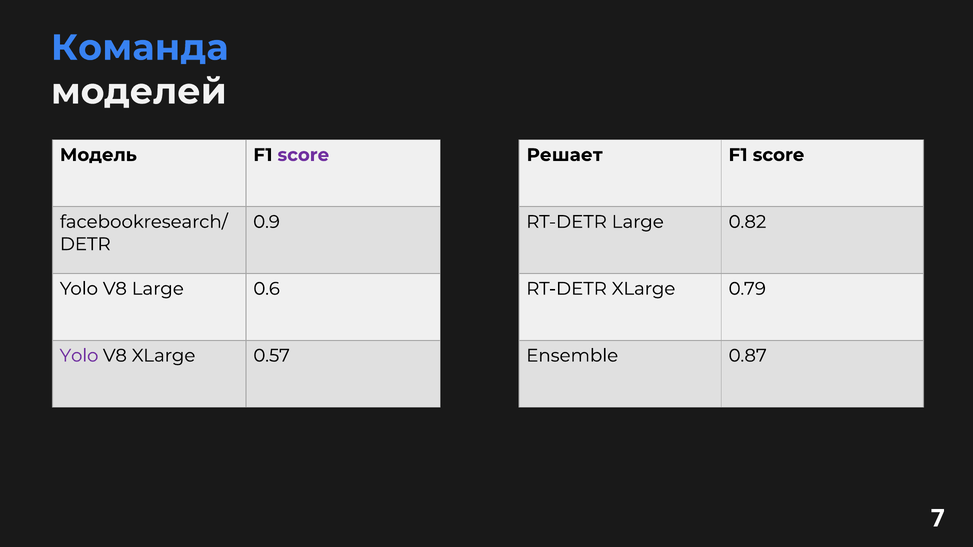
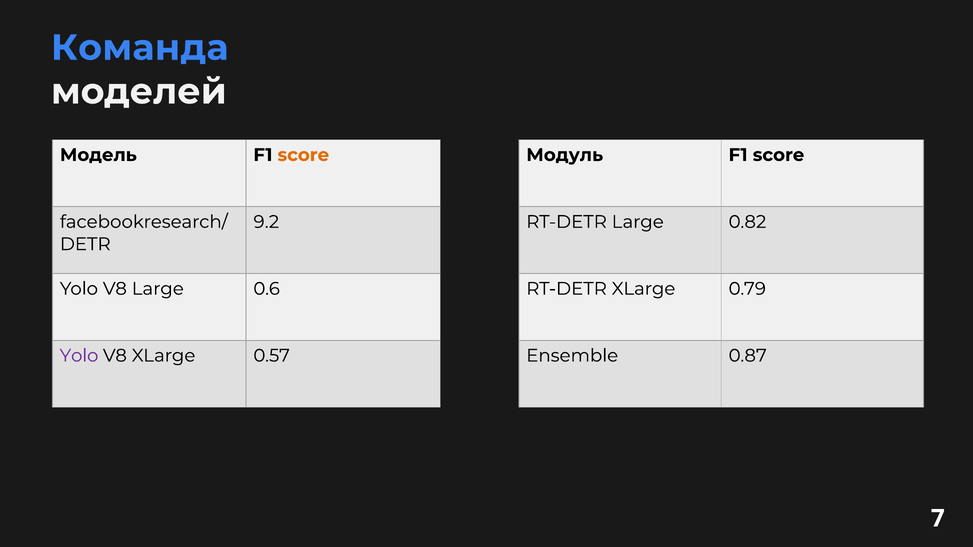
score colour: purple -> orange (303, 155)
Решает: Решает -> Модуль (565, 155)
0.9: 0.9 -> 9.2 (266, 222)
